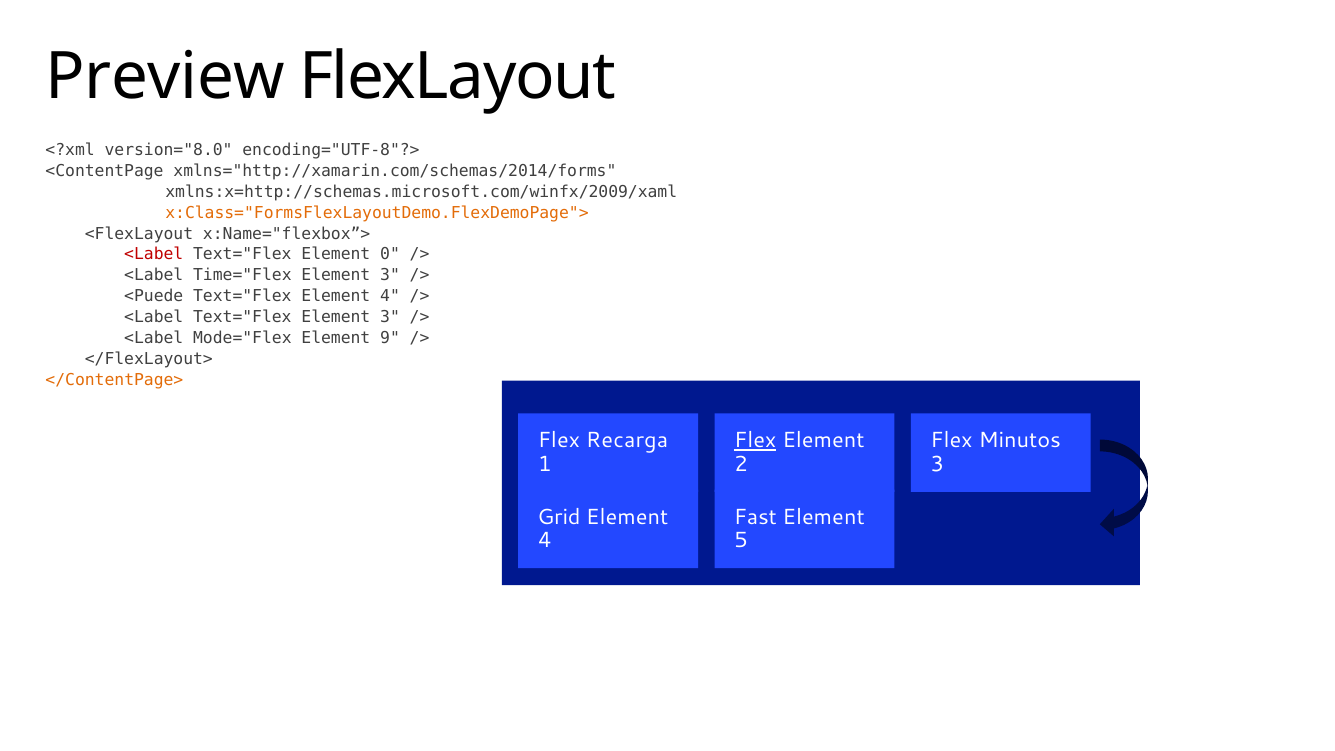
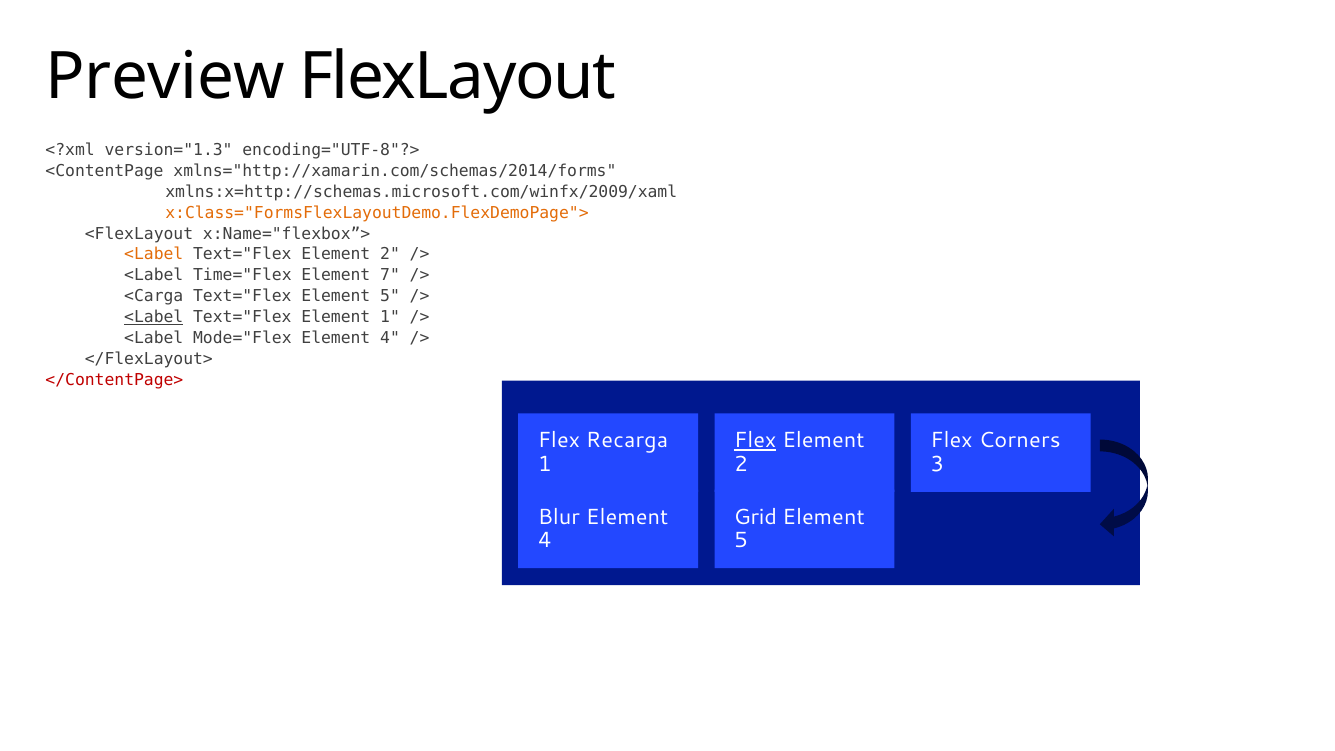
version="8.0: version="8.0 -> version="1.3 (169, 150)
<Label colour: red -> orange (154, 255)
Text="Flex Element 0: 0 -> 2 (390, 255)
3: 3 -> 7 (390, 275)
<Puede: <Puede -> <Carga (154, 296)
Text="Flex Element 4: 4 -> 5 (390, 296)
<Label underline: none -> present (154, 317)
Text="Flex Element 3: 3 -> 1 (390, 317)
9: 9 -> 4 (390, 338)
</ContentPage> colour: orange -> red (114, 380)
Minutos: Minutos -> Corners (1020, 441)
Grid: Grid -> Blur (559, 517)
Fast: Fast -> Grid (755, 517)
